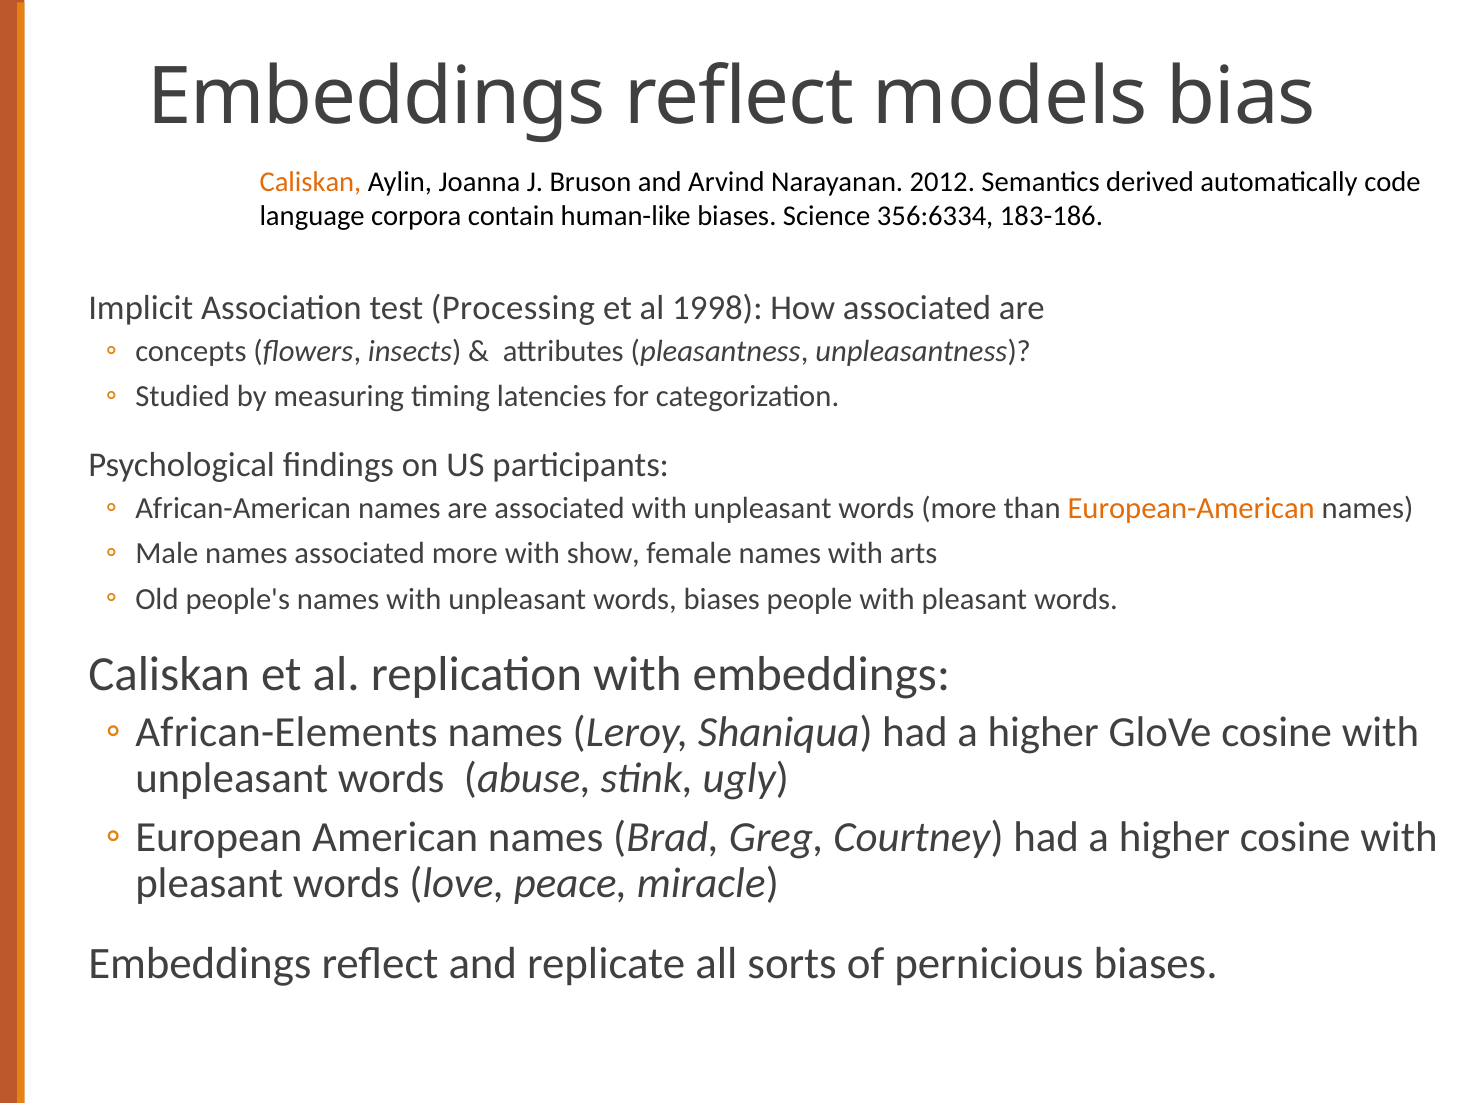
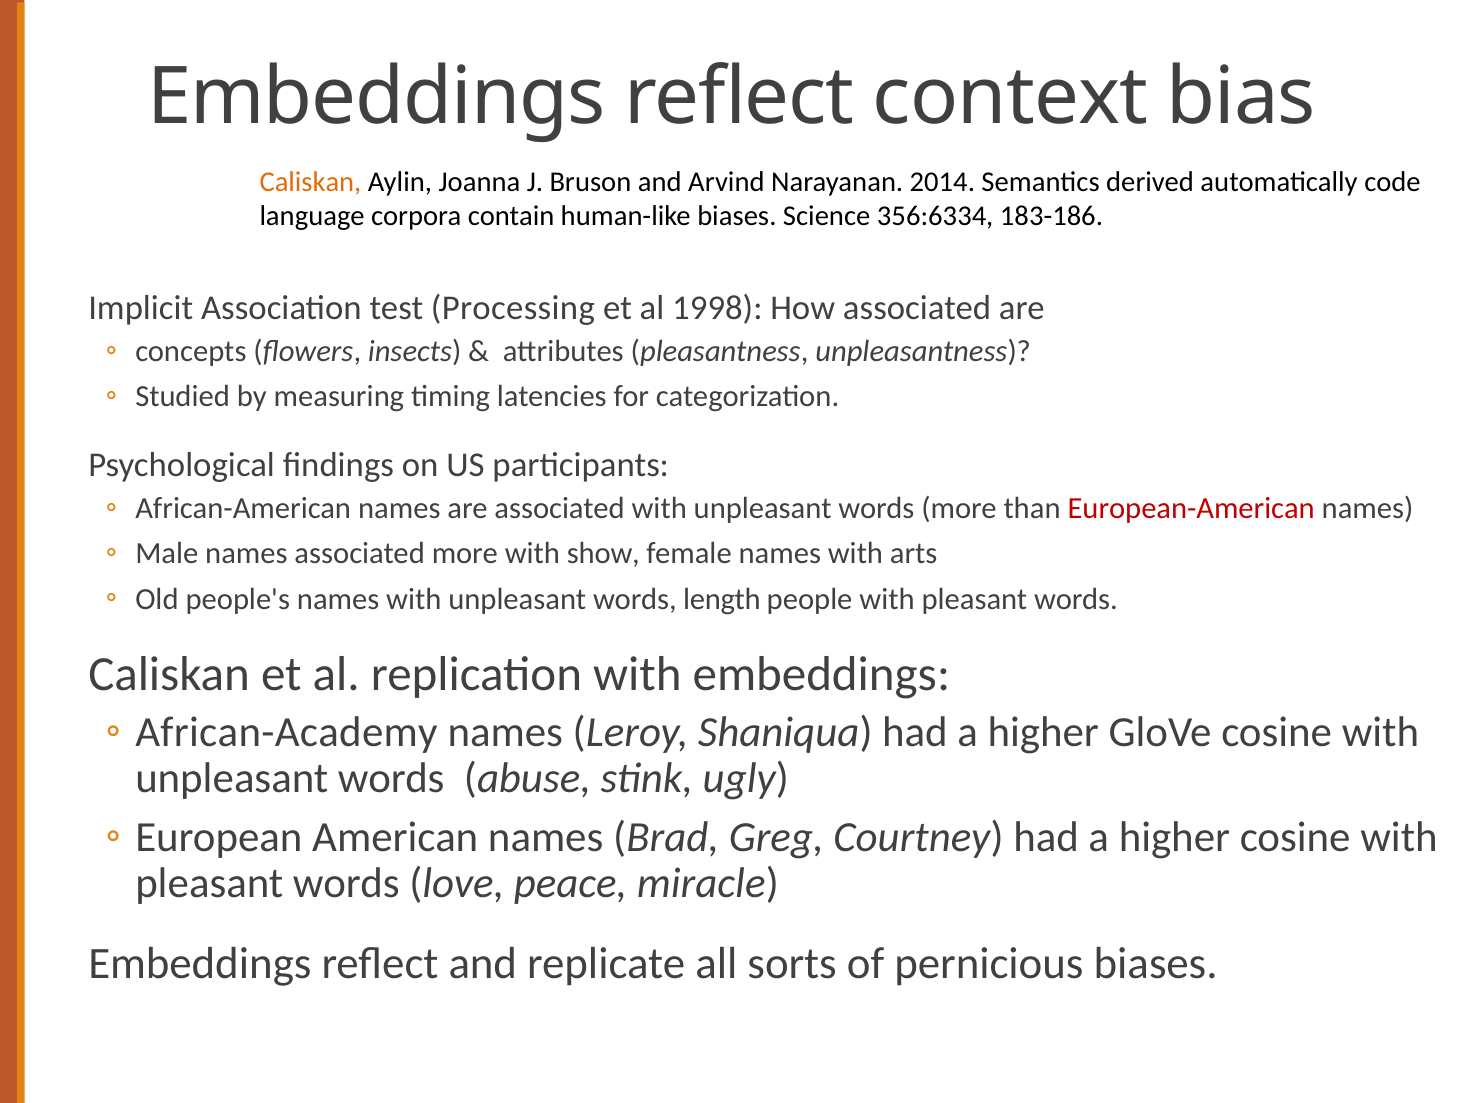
models: models -> context (1011, 97)
2012: 2012 -> 2014 (942, 182)
European-American colour: orange -> red (1191, 508)
words biases: biases -> length (722, 599)
African-Elements: African-Elements -> African-Academy (286, 733)
